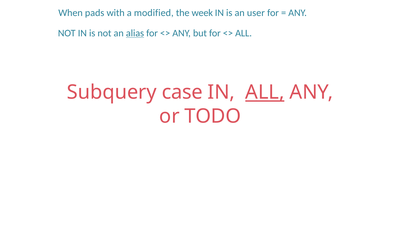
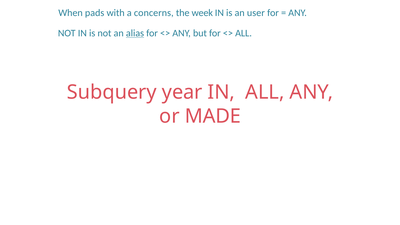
modified: modified -> concerns (154, 13)
case: case -> year (182, 92)
ALL underline: present -> none (265, 92)
TODO: TODO -> MADE (213, 116)
